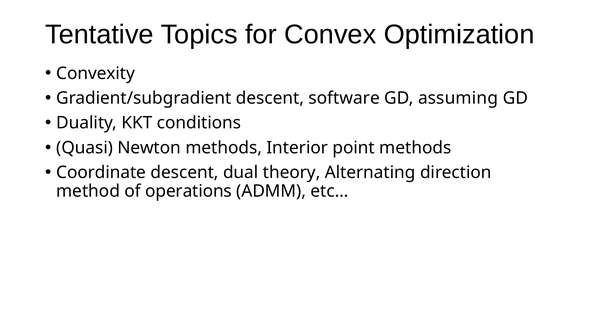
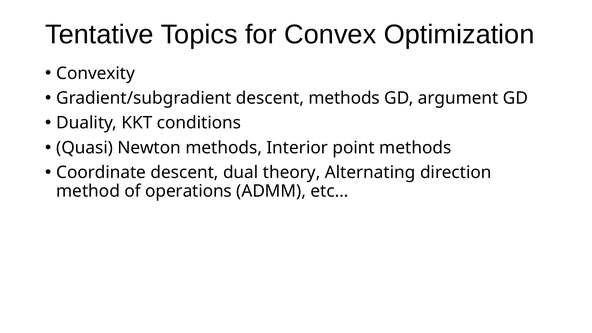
descent software: software -> methods (344, 98)
assuming: assuming -> argument (458, 98)
